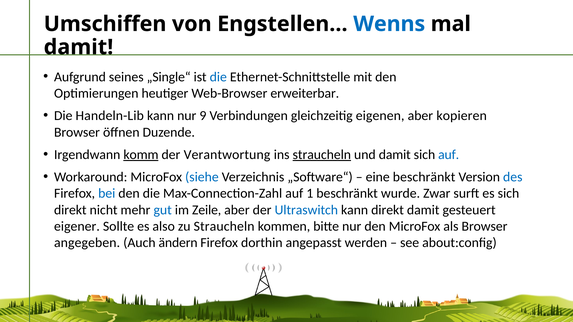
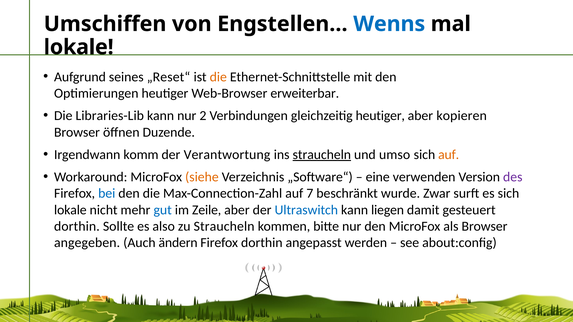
damit: damit -> lokale (79, 47)
„Single“: „Single“ -> „Reset“ (169, 77)
die colour: blue -> orange (218, 77)
Handeln-Lib: Handeln-Lib -> Libraries-Lib (110, 116)
9: 9 -> 2 (203, 116)
gleichzeitig eigenen: eigenen -> heutiger (380, 116)
komm underline: present -> none (141, 155)
und damit: damit -> umso (395, 155)
auf colour: blue -> orange (449, 155)
siehe colour: blue -> orange (202, 177)
eine beschränkt: beschränkt -> verwenden (424, 177)
des colour: blue -> purple (513, 177)
1: 1 -> 7 (310, 194)
direkt: direkt -> lokale (70, 210)
kann direkt: direkt -> liegen (388, 210)
eigener: eigener -> dorthin (77, 227)
